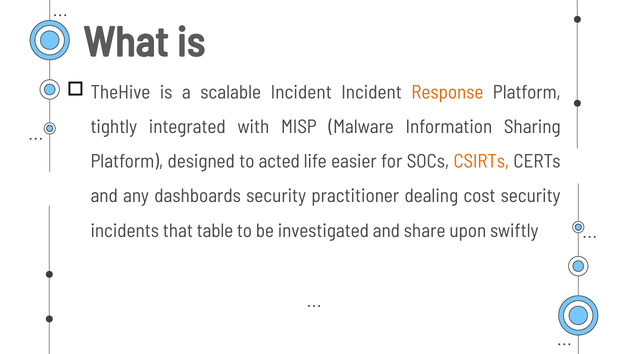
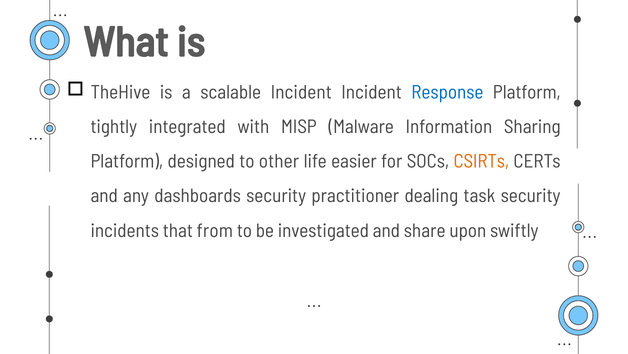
Response colour: orange -> blue (447, 92)
acted: acted -> other (279, 161)
cost: cost -> task (479, 196)
table: table -> from (215, 230)
